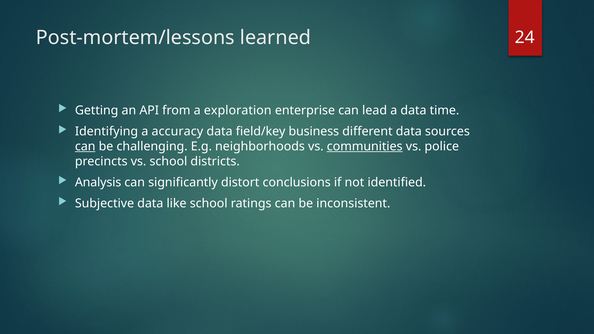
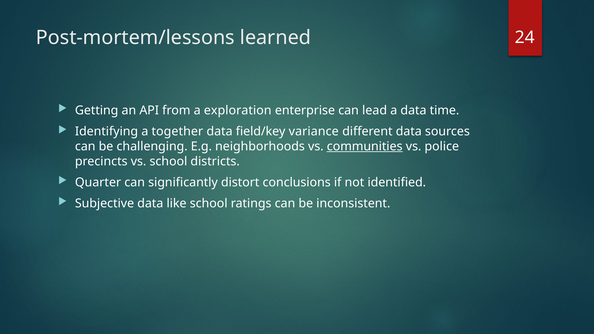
accuracy: accuracy -> together (177, 132)
business: business -> variance (314, 132)
can underline: present -> none (85, 146)
Analysis: Analysis -> Quarter (98, 182)
